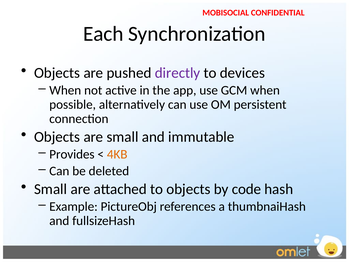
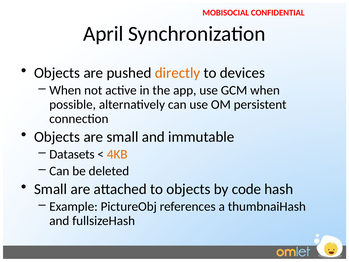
Each: Each -> April (103, 34)
directly colour: purple -> orange (178, 73)
Provides: Provides -> Datasets (72, 154)
